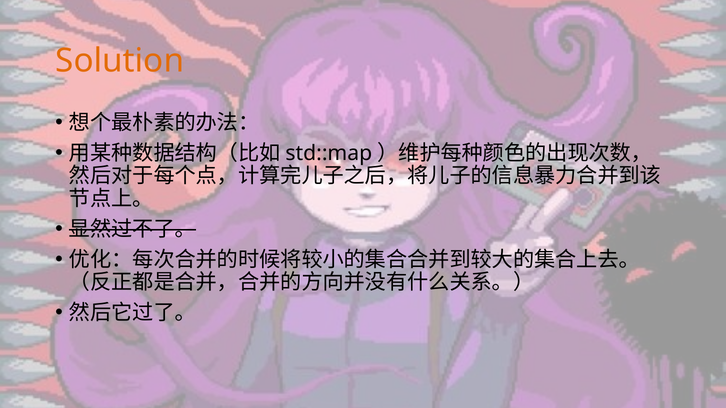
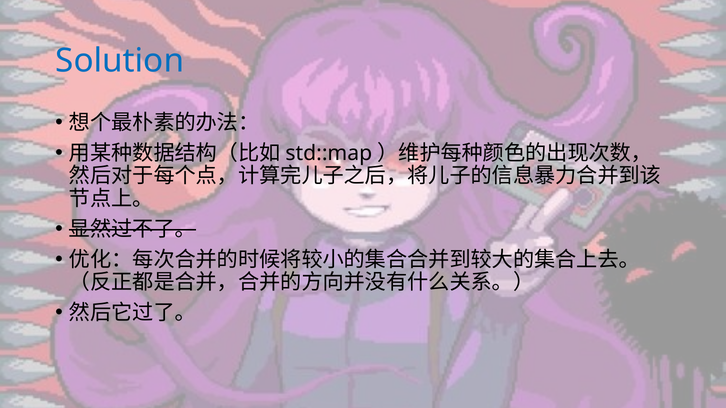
Solution colour: orange -> blue (120, 61)
